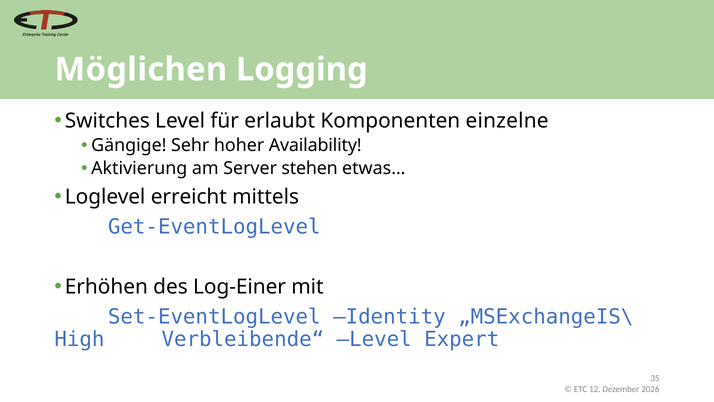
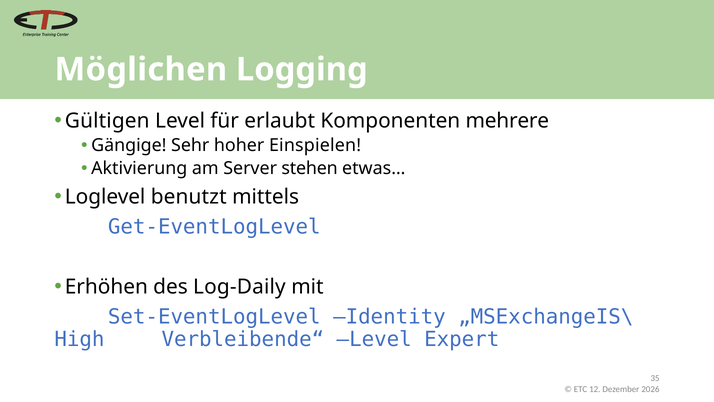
Switches: Switches -> Gültigen (107, 121)
einzelne: einzelne -> mehrere (507, 121)
Availability: Availability -> Einspielen (315, 145)
erreicht: erreicht -> benutzt (189, 197)
Log-Einer: Log-Einer -> Log-Daily (239, 286)
